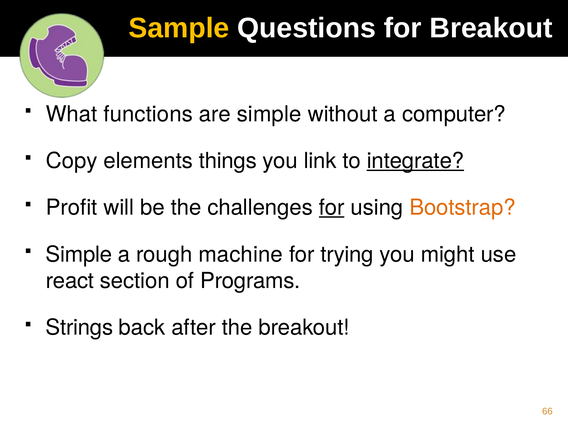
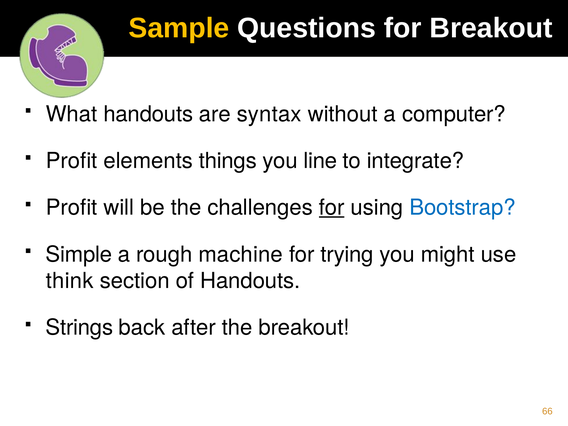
What functions: functions -> handouts (148, 114)
are simple: simple -> syntax (269, 114)
Copy: Copy -> Profit (72, 161)
link: link -> line (320, 161)
integrate underline: present -> none (415, 161)
Bootstrap colour: orange -> blue (463, 208)
react: react -> think (70, 281)
of Programs: Programs -> Handouts (250, 281)
